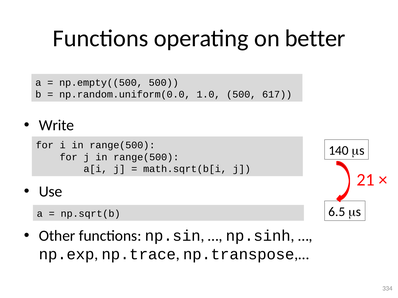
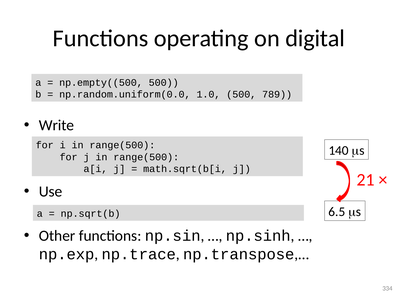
better: better -> digital (315, 39)
617: 617 -> 789 (277, 95)
